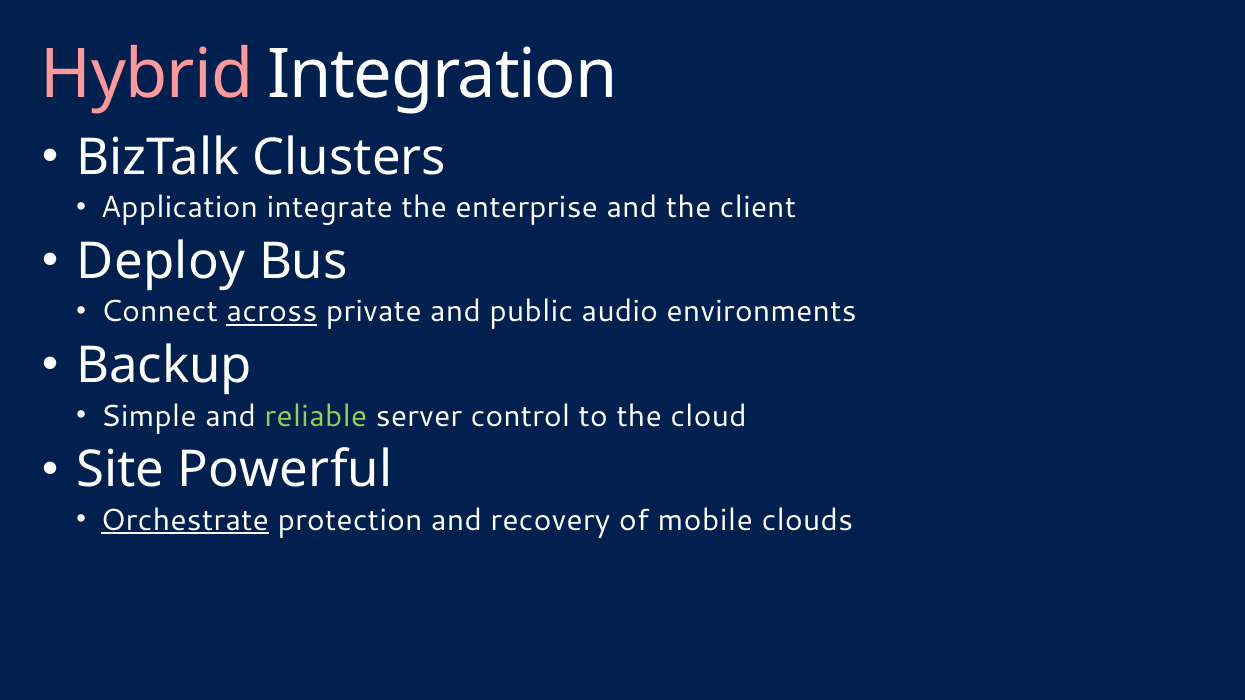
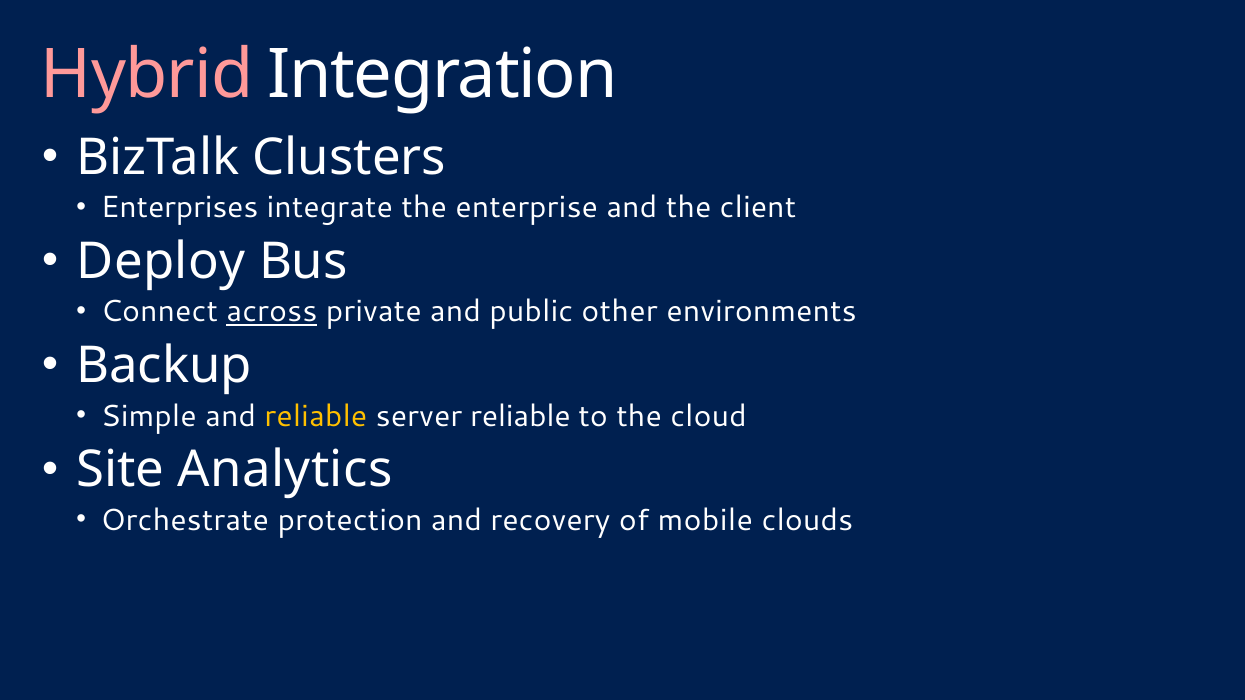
Application: Application -> Enterprises (180, 208)
audio: audio -> other (620, 312)
reliable colour: light green -> yellow (316, 416)
server control: control -> reliable (521, 416)
Powerful: Powerful -> Analytics (285, 470)
Orchestrate underline: present -> none (185, 520)
